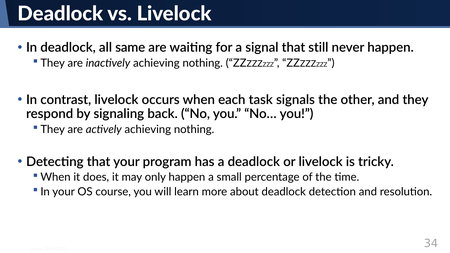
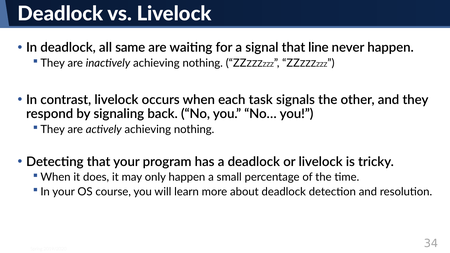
still: still -> line (318, 48)
